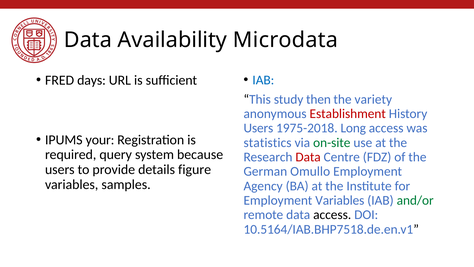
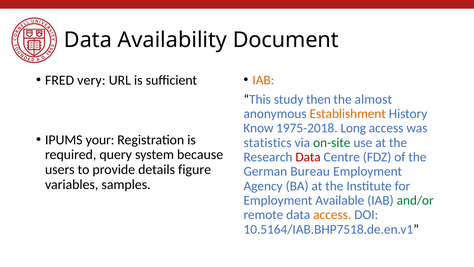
Microdata: Microdata -> Document (286, 40)
days: days -> very (91, 80)
IAB colour: blue -> orange (263, 80)
variety: variety -> almost (373, 99)
Establishment colour: red -> orange (348, 114)
Users: Users -> Know (258, 128)
Omullo: Omullo -> Bureau (310, 171)
Employment Variables: Variables -> Available (340, 200)
access colour: black -> orange (332, 215)
